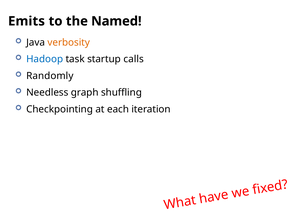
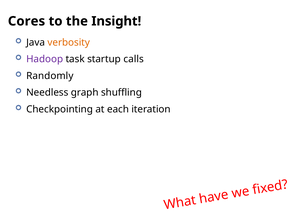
Emits: Emits -> Cores (26, 21)
Named: Named -> Insight (116, 21)
Hadoop colour: blue -> purple (45, 59)
